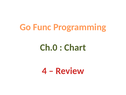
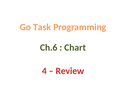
Func: Func -> Task (42, 27)
Ch.0: Ch.0 -> Ch.6 (49, 47)
